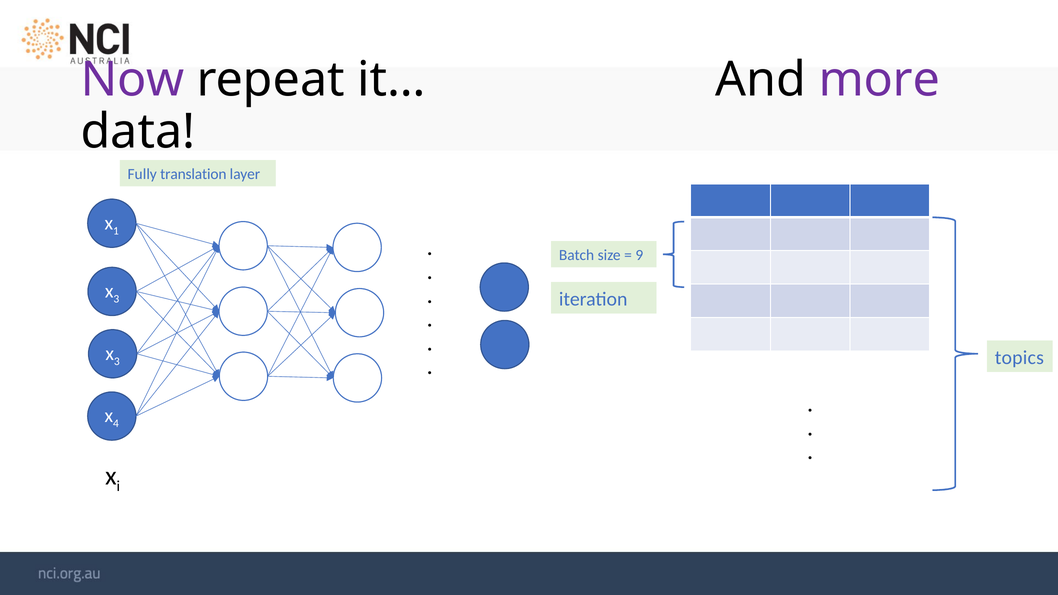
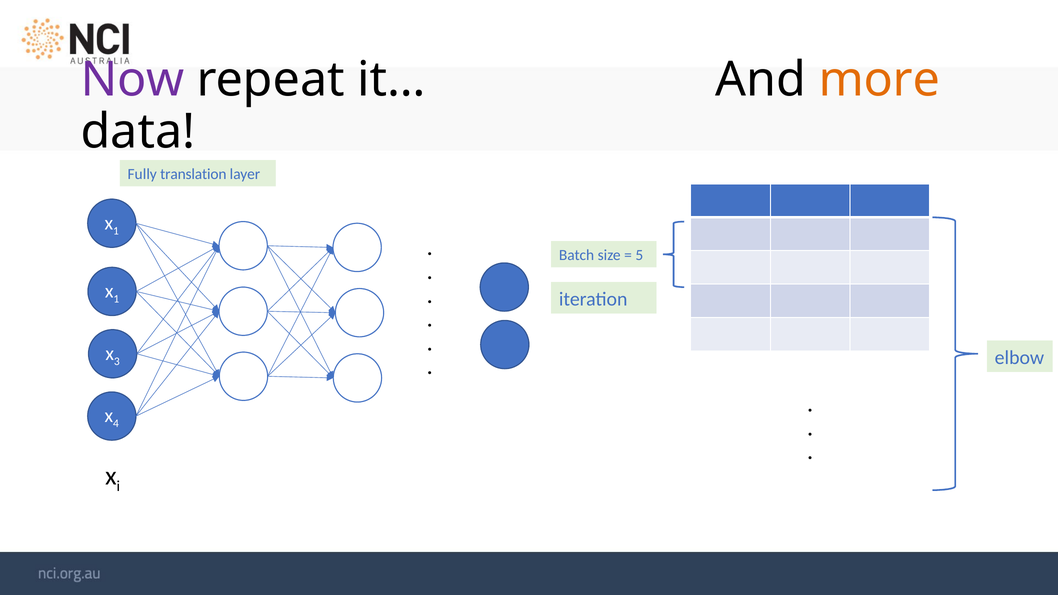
more colour: purple -> orange (879, 80)
9: 9 -> 5 (639, 255)
3: 3 -> 1 (116, 299)
topics: topics -> elbow (1019, 358)
